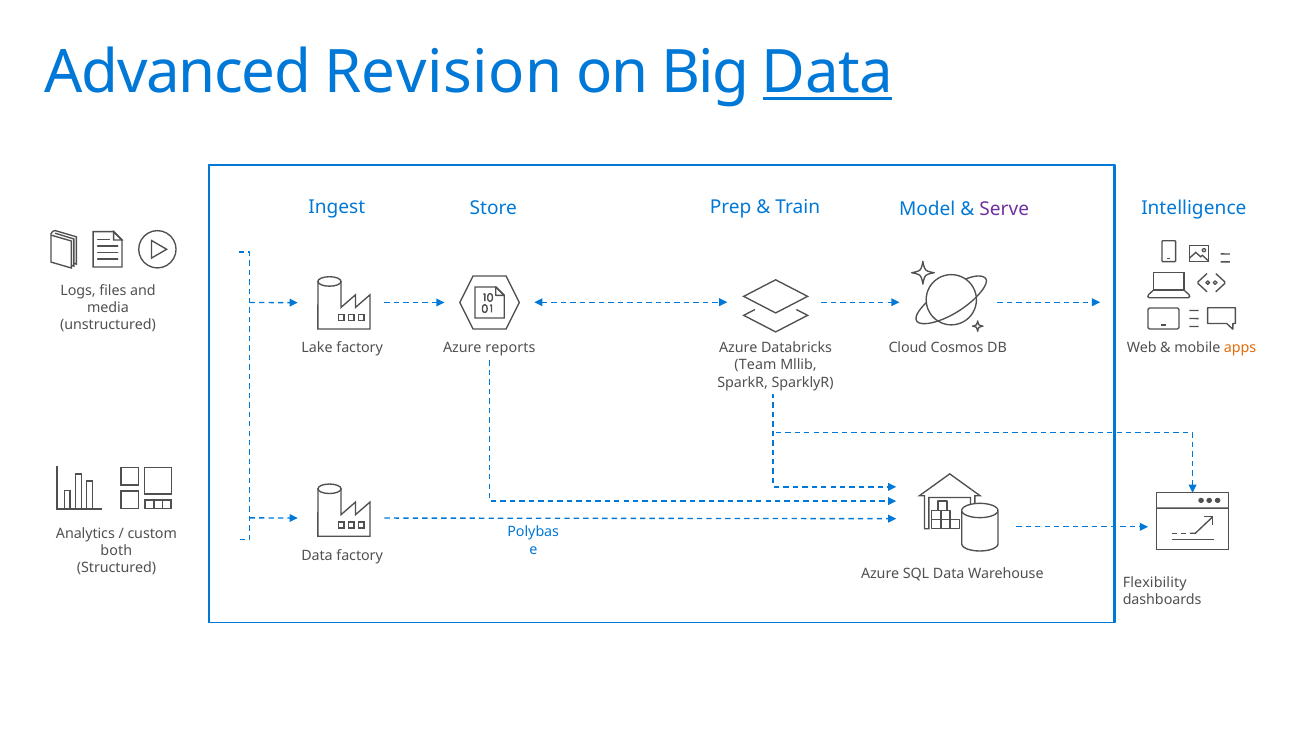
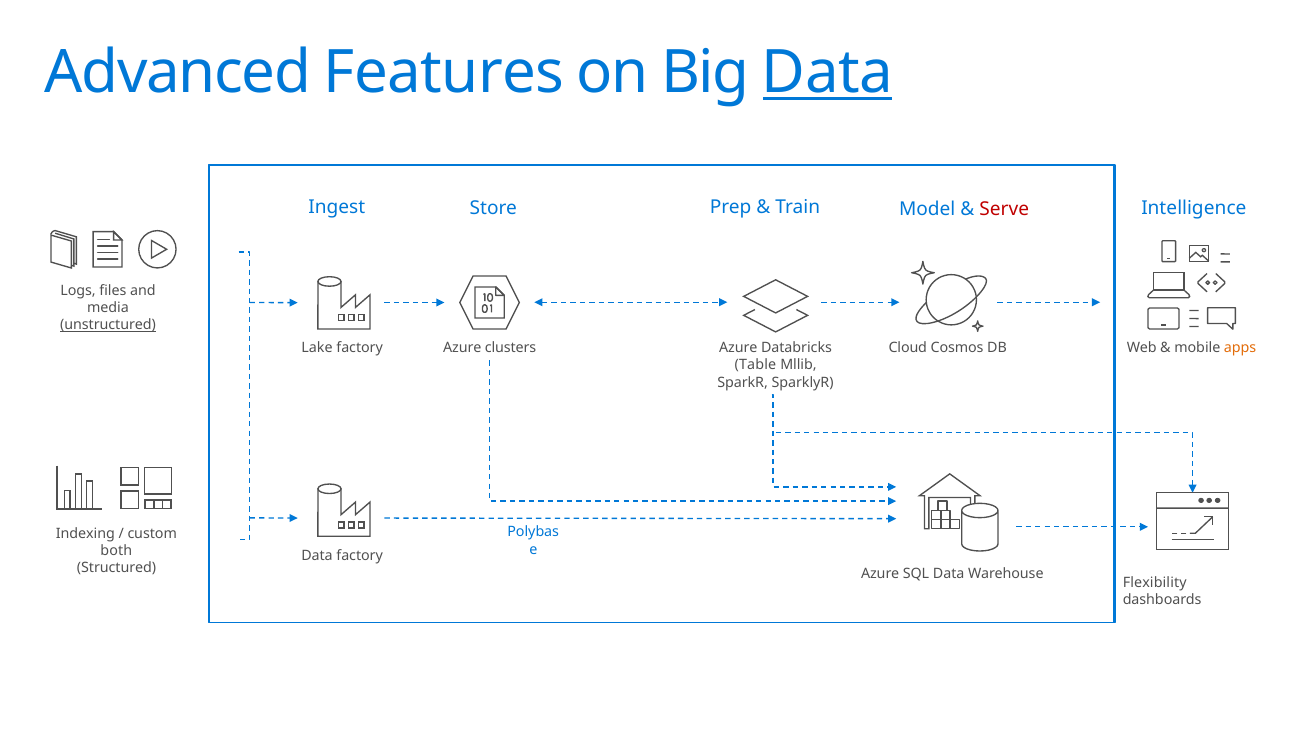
Revision: Revision -> Features (444, 73)
Serve colour: purple -> red (1004, 209)
unstructured underline: none -> present (108, 325)
reports: reports -> clusters (511, 348)
Team: Team -> Table (755, 365)
Analytics: Analytics -> Indexing (85, 534)
